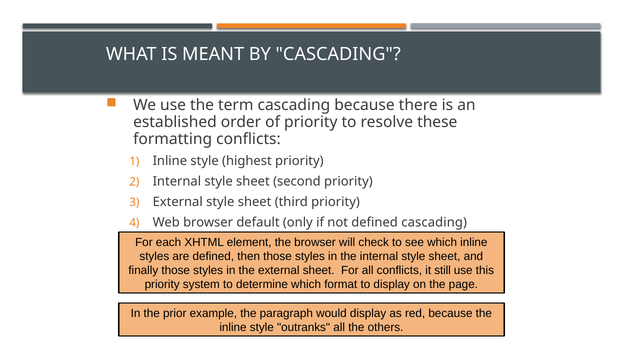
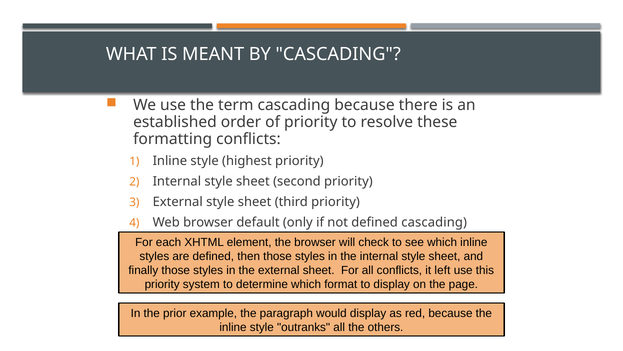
still: still -> left (442, 270)
